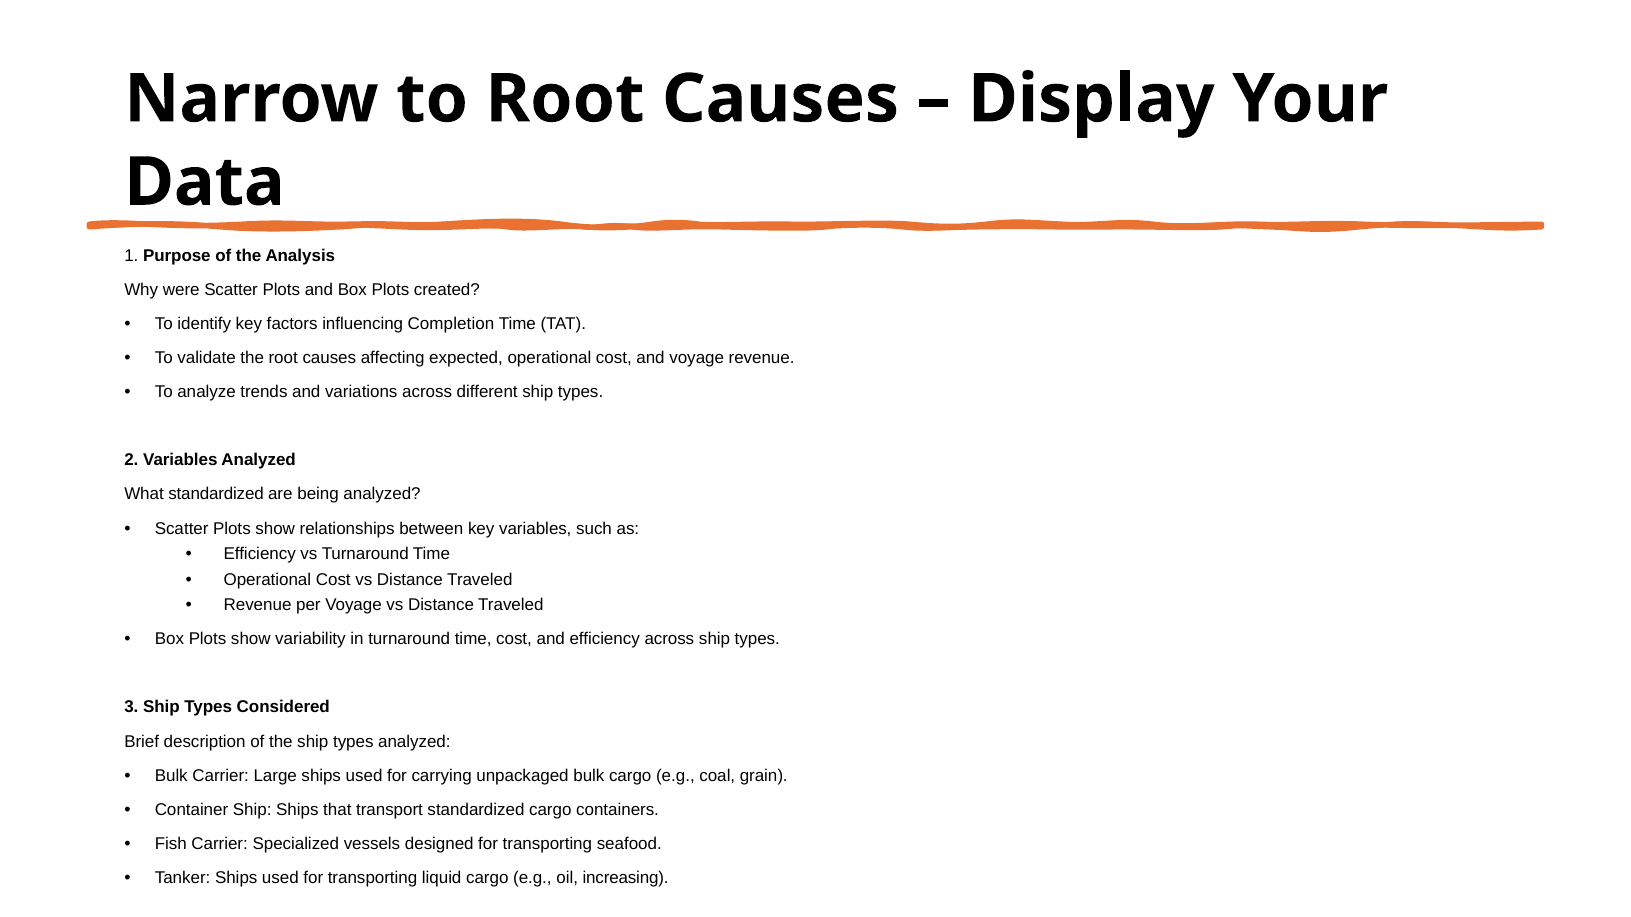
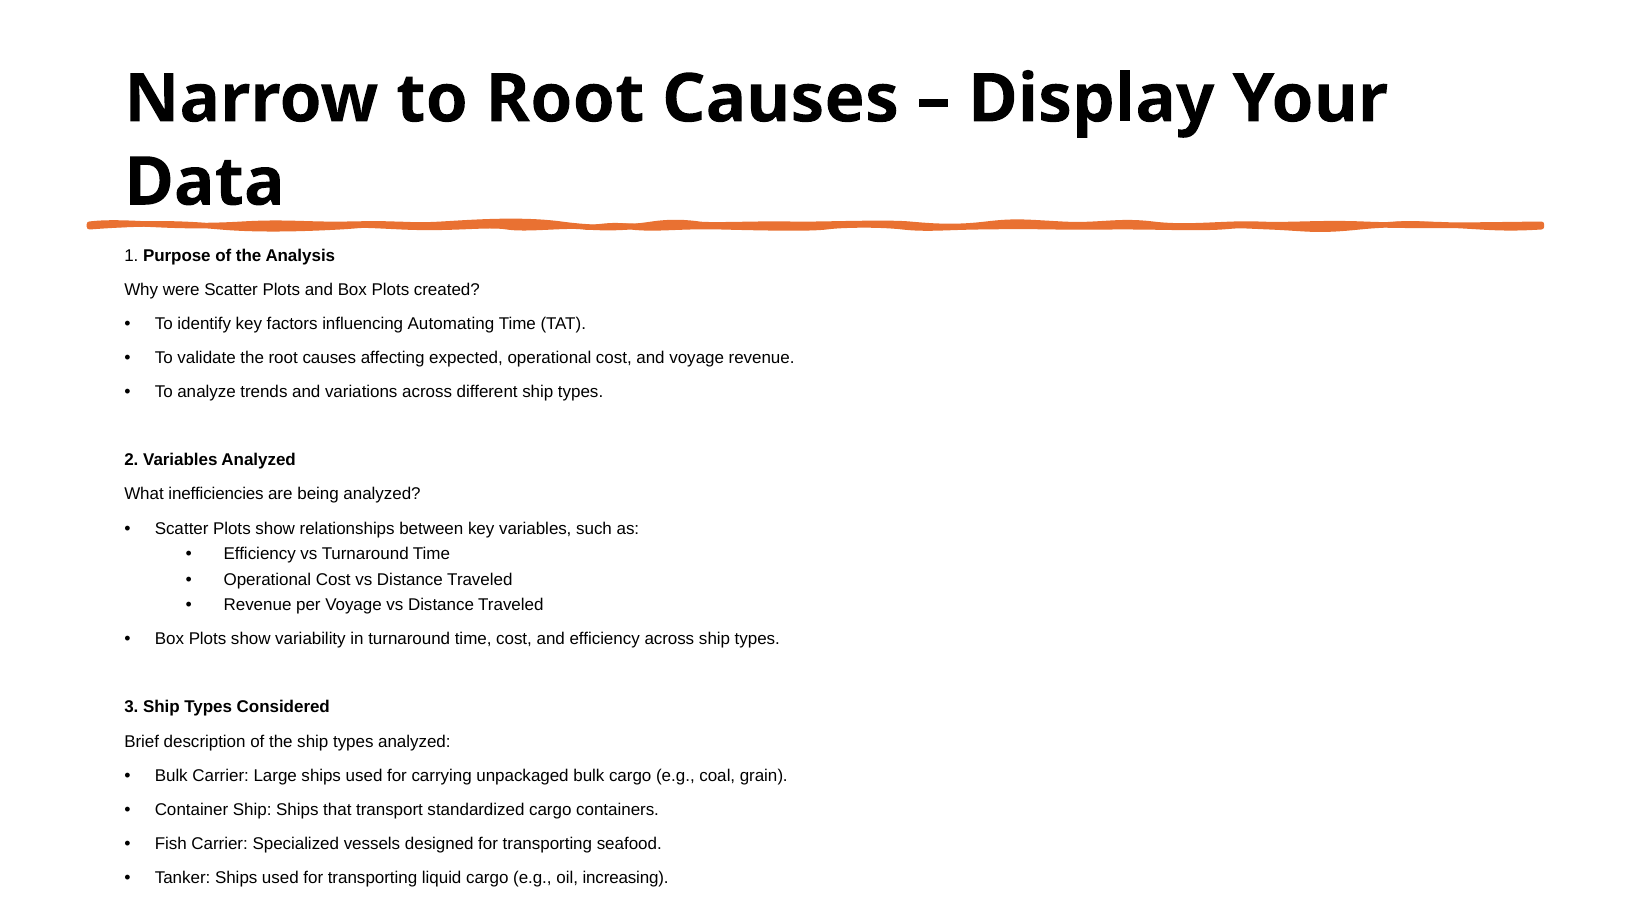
Completion: Completion -> Automating (451, 324)
What standardized: standardized -> inefficiencies (216, 495)
